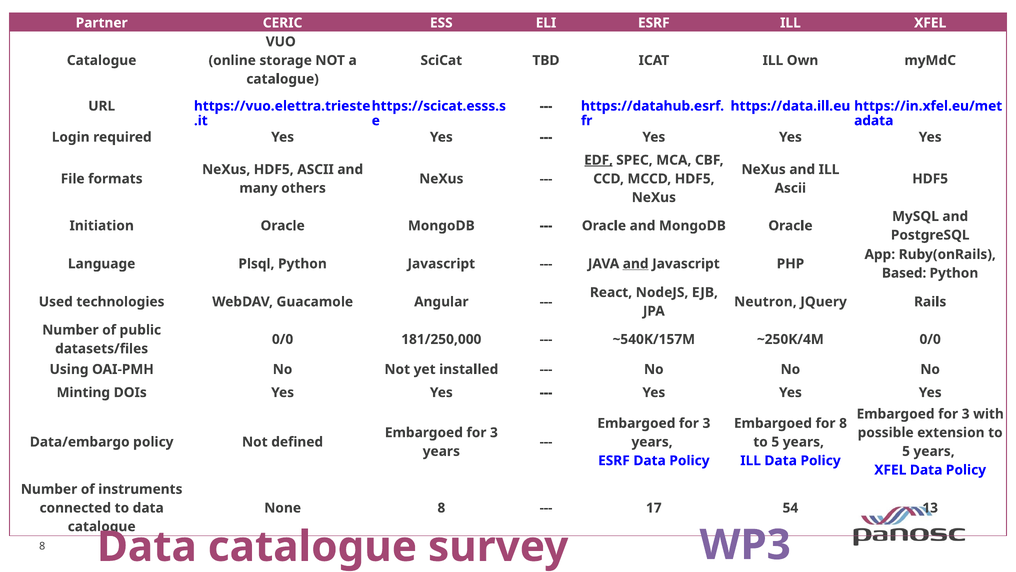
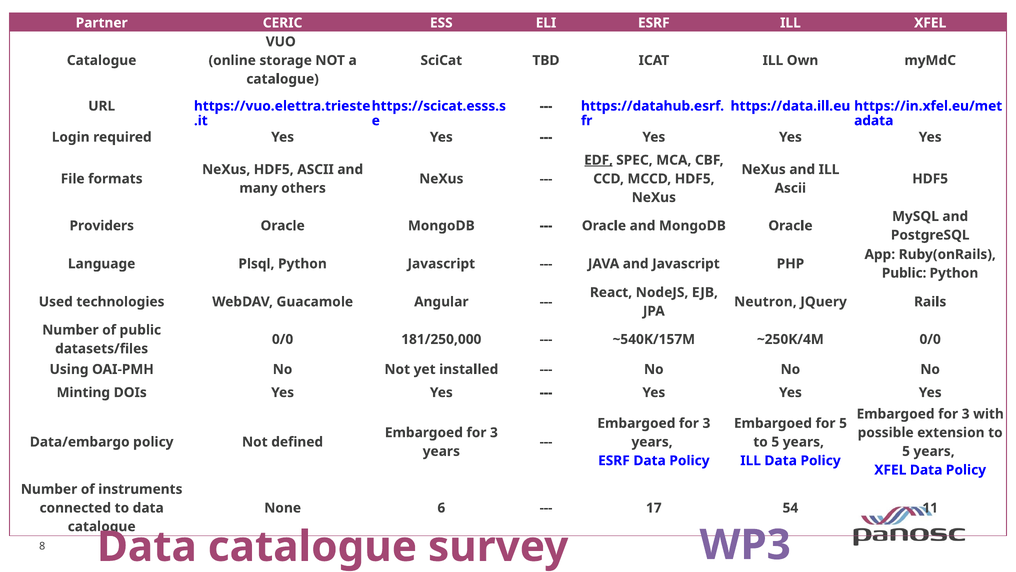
Initiation: Initiation -> Providers (102, 226)
and underline: present -> none (636, 264)
Based: Based -> Public (904, 273)
for 8: 8 -> 5 (843, 423)
None 8: 8 -> 6 (441, 508)
13: 13 -> 11 (930, 508)
